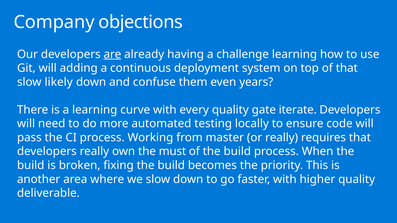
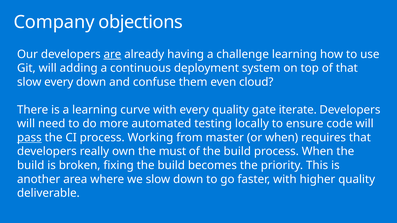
slow likely: likely -> every (59, 82)
years: years -> cloud (256, 82)
pass underline: none -> present (29, 138)
or really: really -> when (282, 138)
